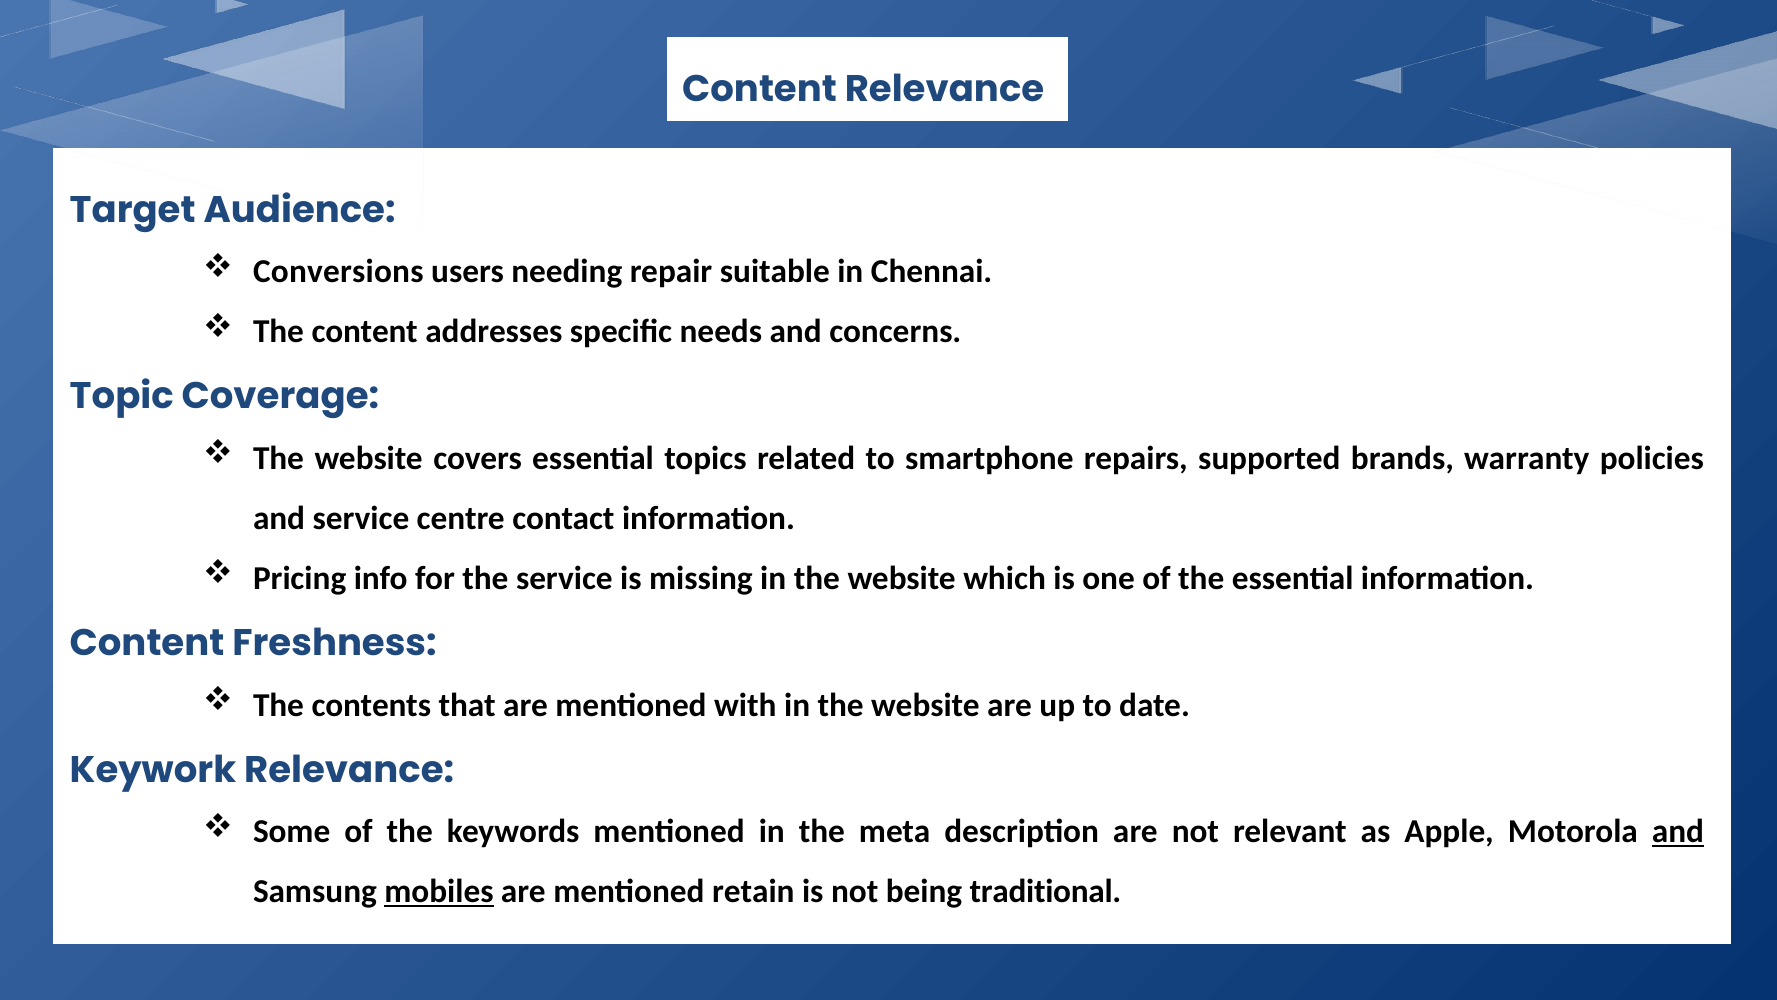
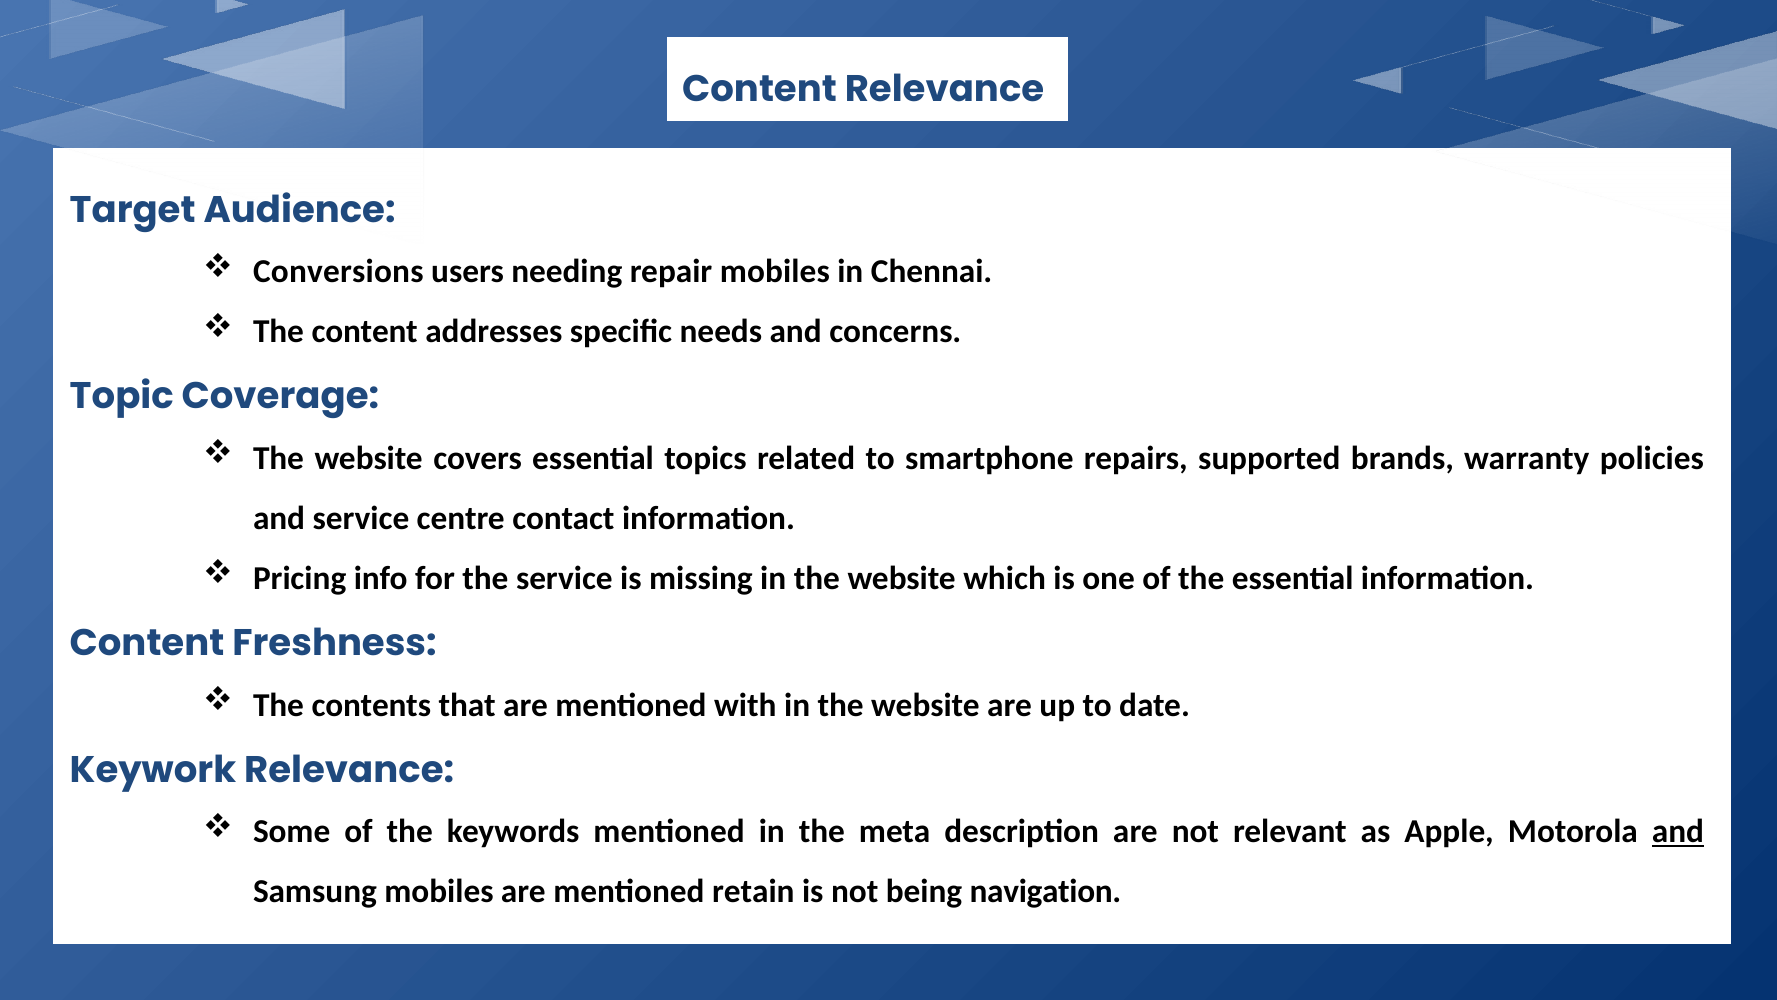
repair suitable: suitable -> mobiles (775, 272)
mobiles underline: present -> none (439, 891)
traditional: traditional -> navigation (1046, 891)
